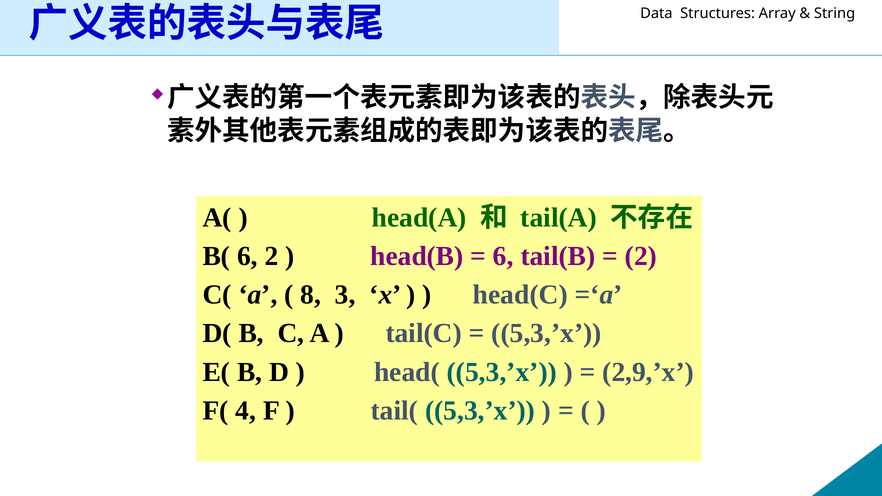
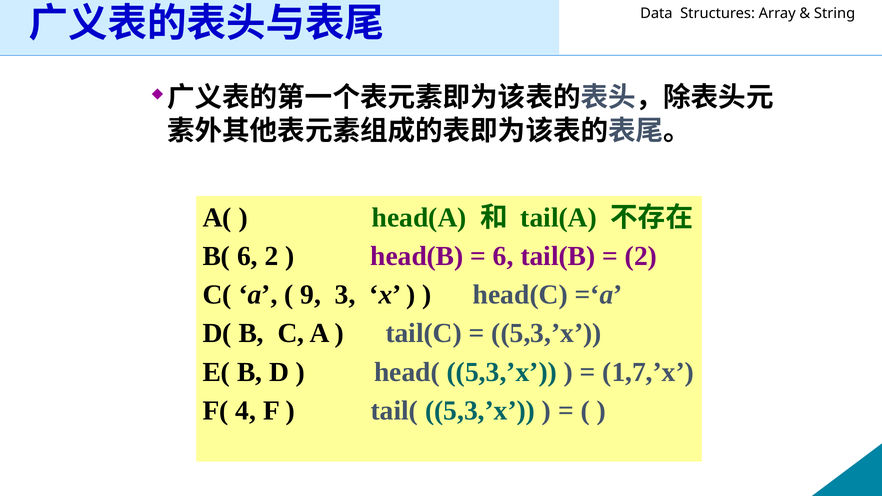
8: 8 -> 9 (311, 295)
2,9,’x: 2,9,’x -> 1,7,’x (648, 372)
